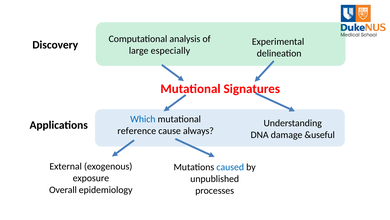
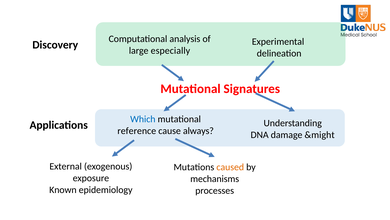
&useful: &useful -> &might (320, 135)
caused colour: blue -> orange (230, 167)
unpublished: unpublished -> mechanisms (215, 178)
Overall: Overall -> Known (63, 189)
